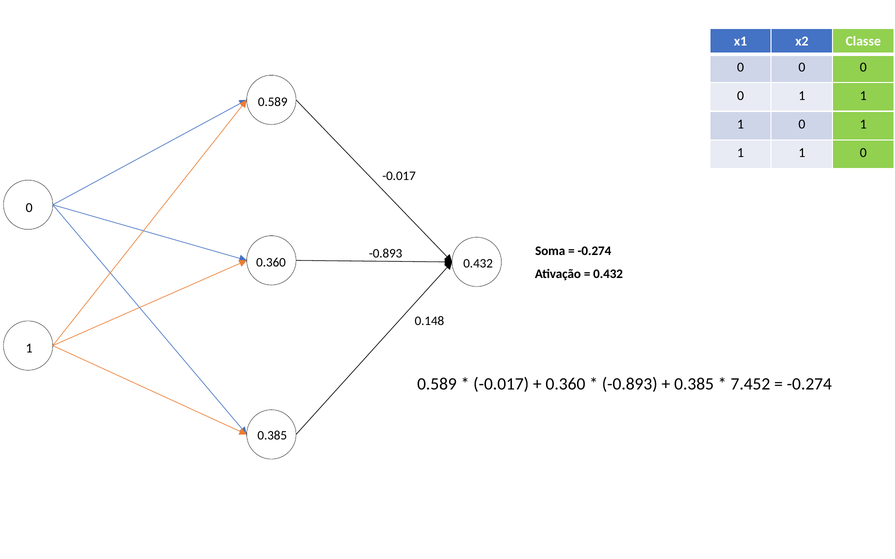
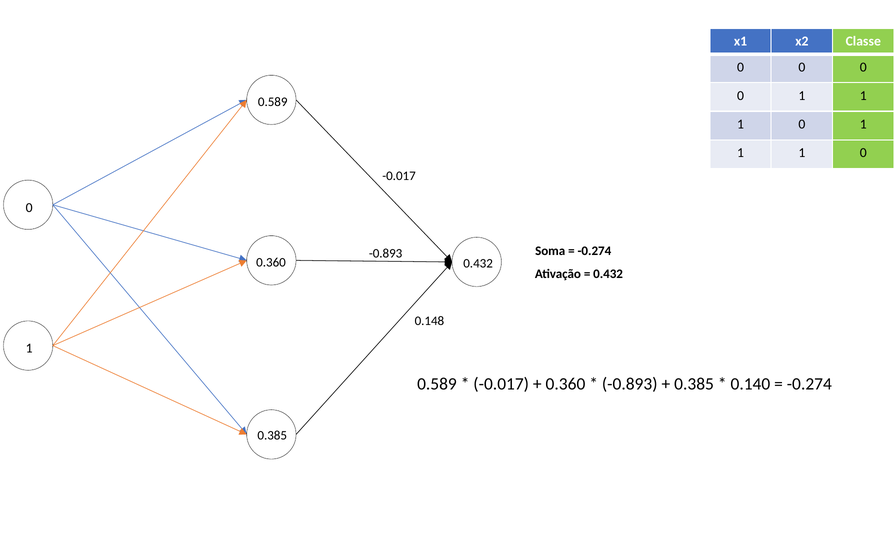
7.452: 7.452 -> 0.140 (750, 384)
